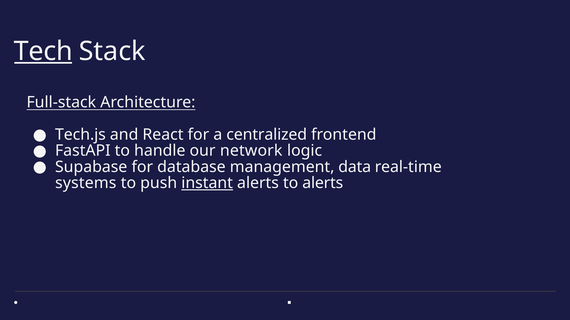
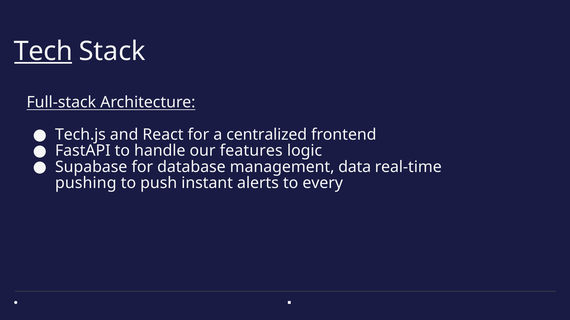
network: network -> features (251, 151)
systems: systems -> pushing (86, 183)
instant underline: present -> none (207, 183)
to alerts: alerts -> every (323, 183)
